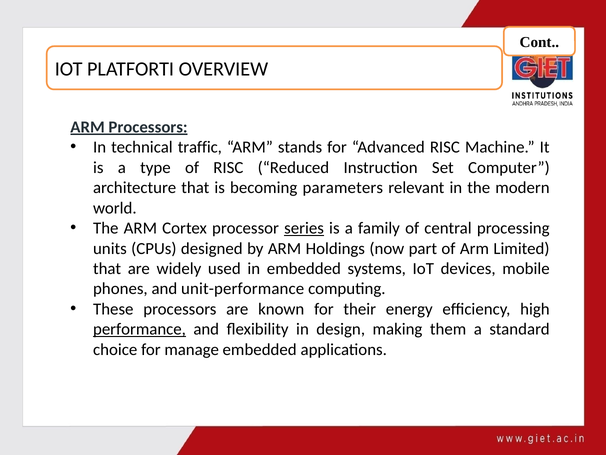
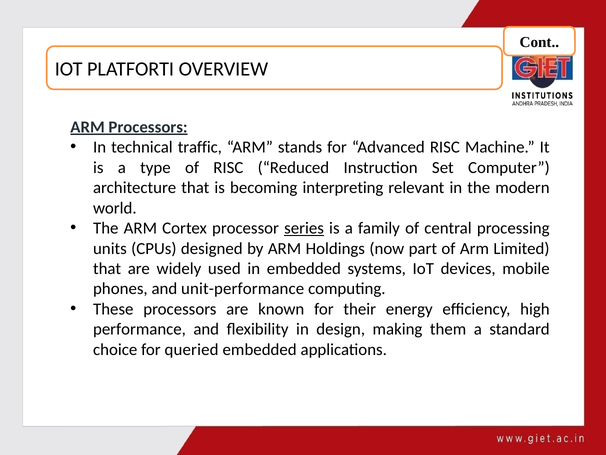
parameters: parameters -> interpreting (343, 188)
performance underline: present -> none (139, 329)
manage: manage -> queried (192, 349)
